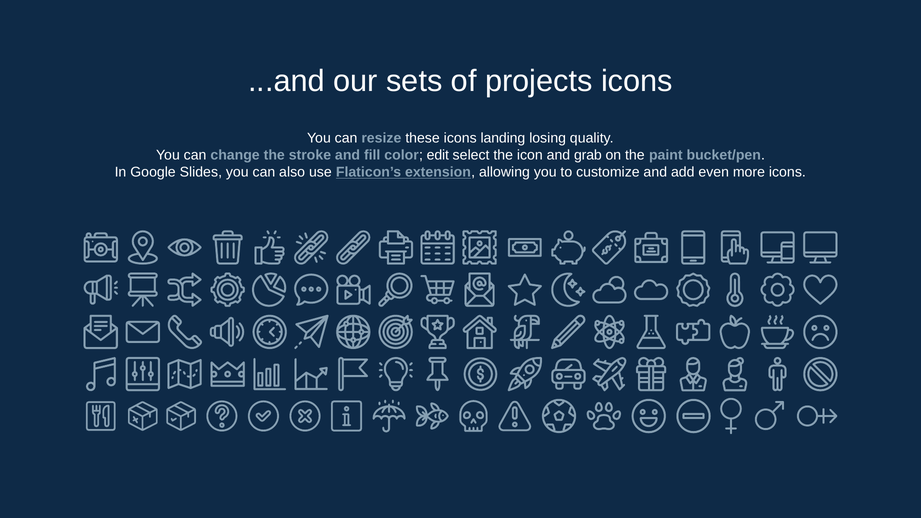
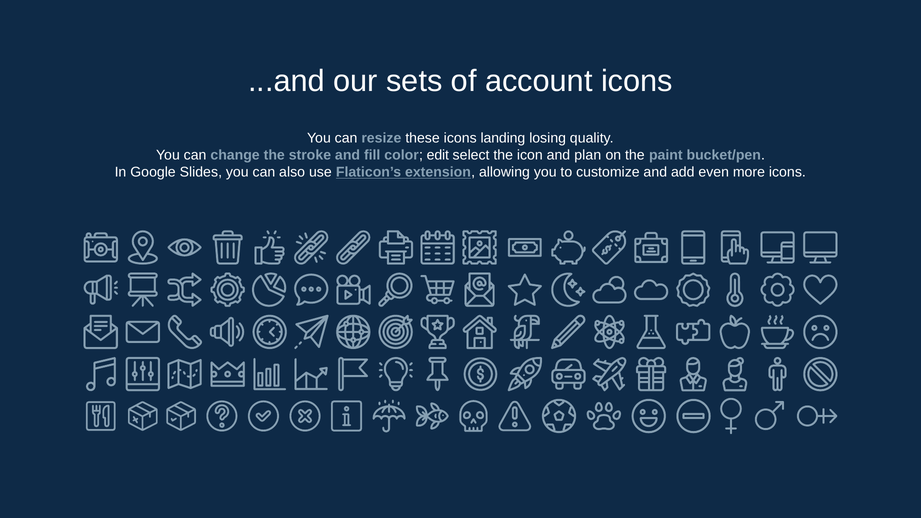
projects: projects -> account (539, 81)
grab: grab -> plan (588, 155)
